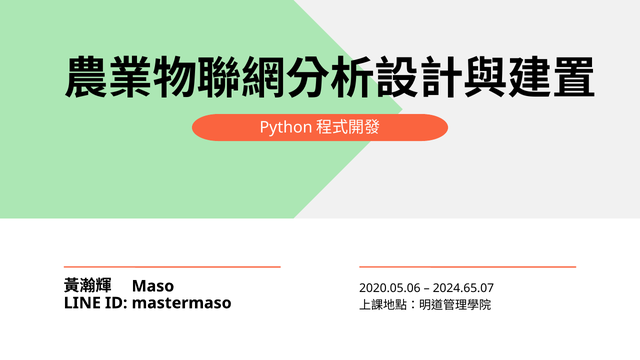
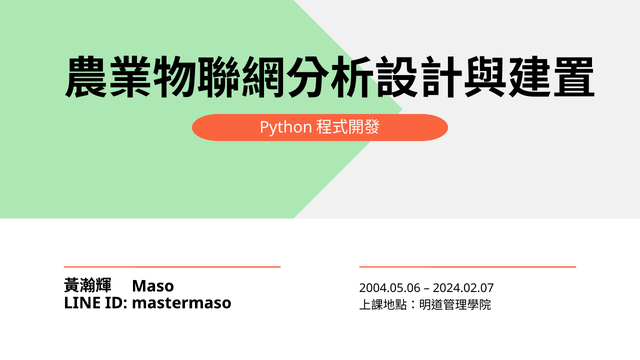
2020.05.06: 2020.05.06 -> 2004.05.06 (390, 288)
2024.65.07: 2024.65.07 -> 2024.02.07 (463, 288)
